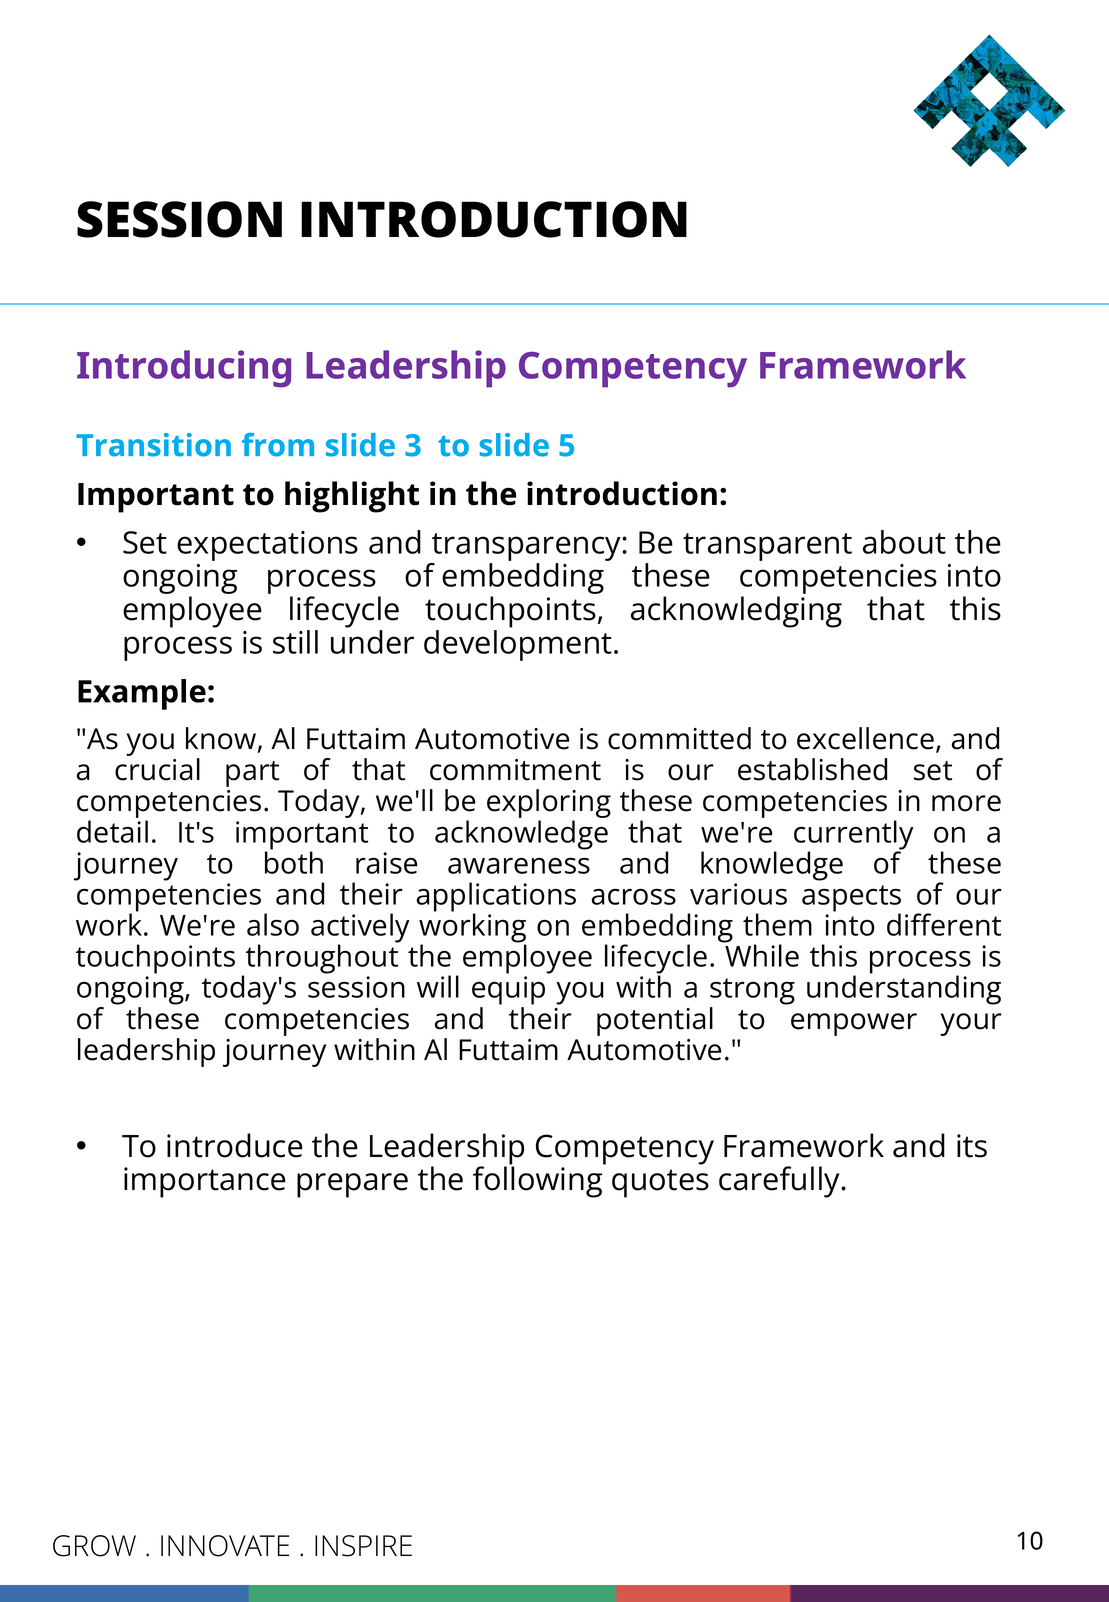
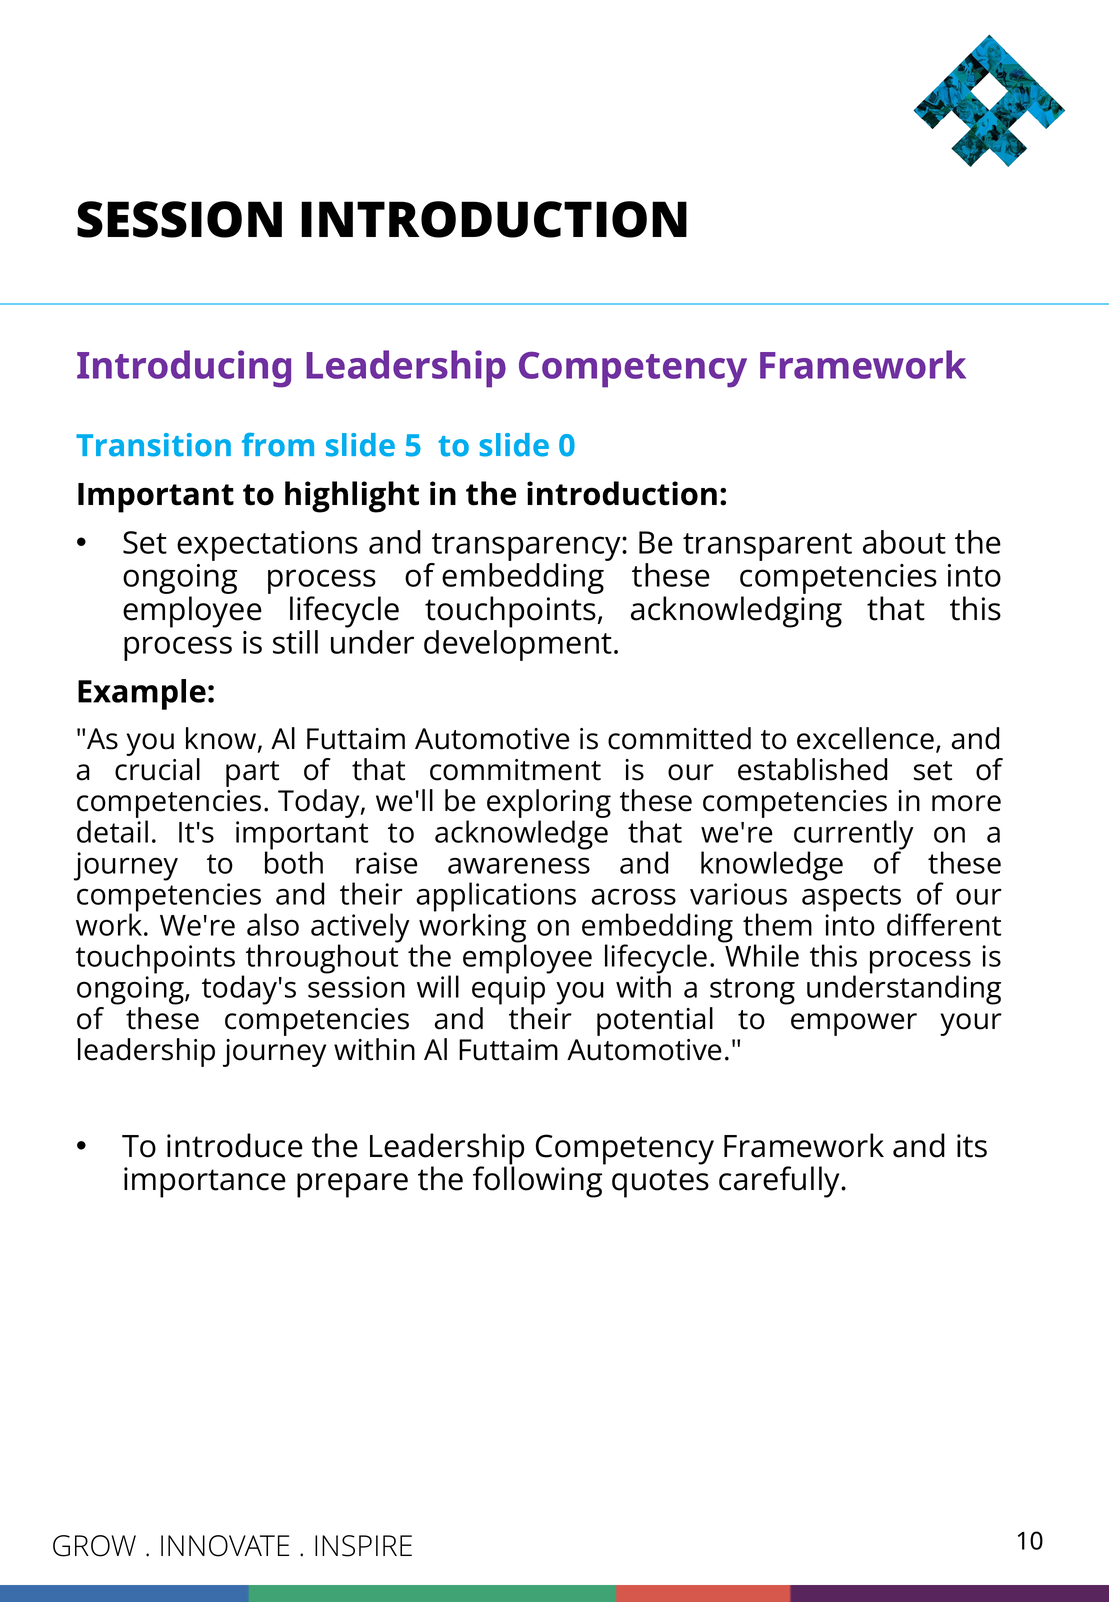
3: 3 -> 5 (413, 446)
5: 5 -> 0 (567, 446)
